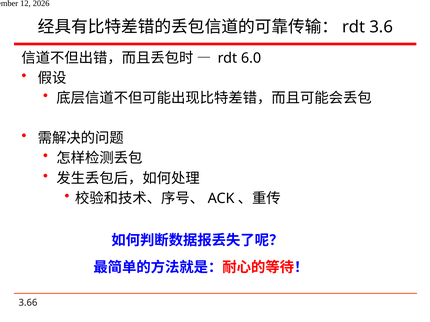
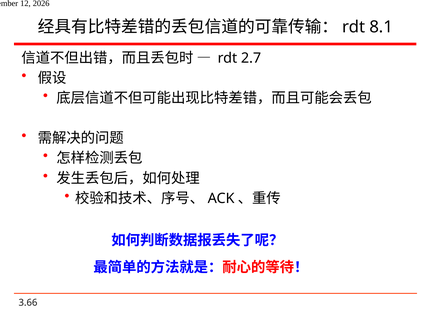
3.6: 3.6 -> 8.1 (381, 27)
6.0: 6.0 -> 2.7 (251, 58)
